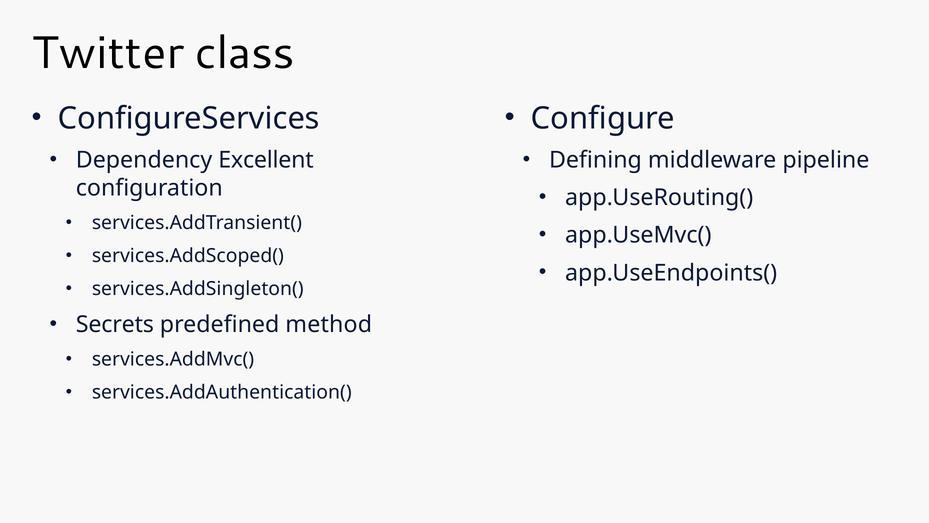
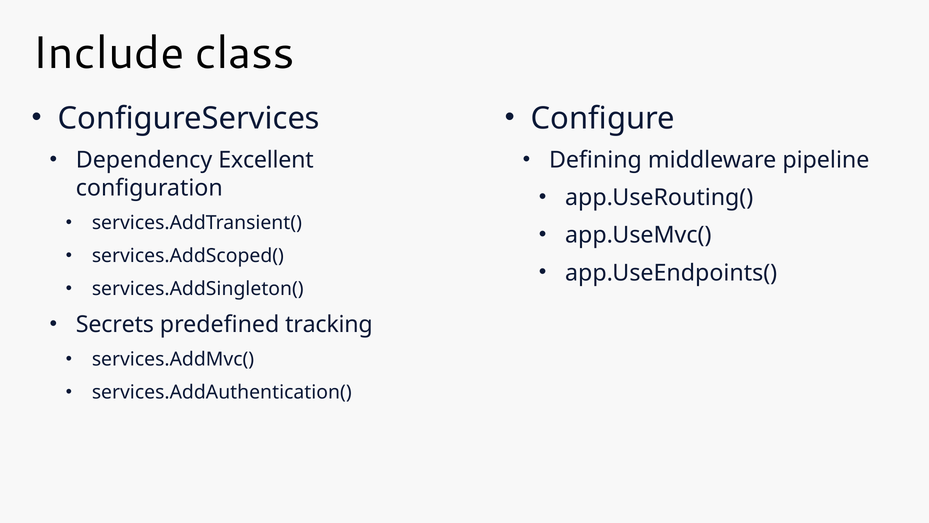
Twitter: Twitter -> Include (108, 53)
method: method -> tracking (329, 324)
